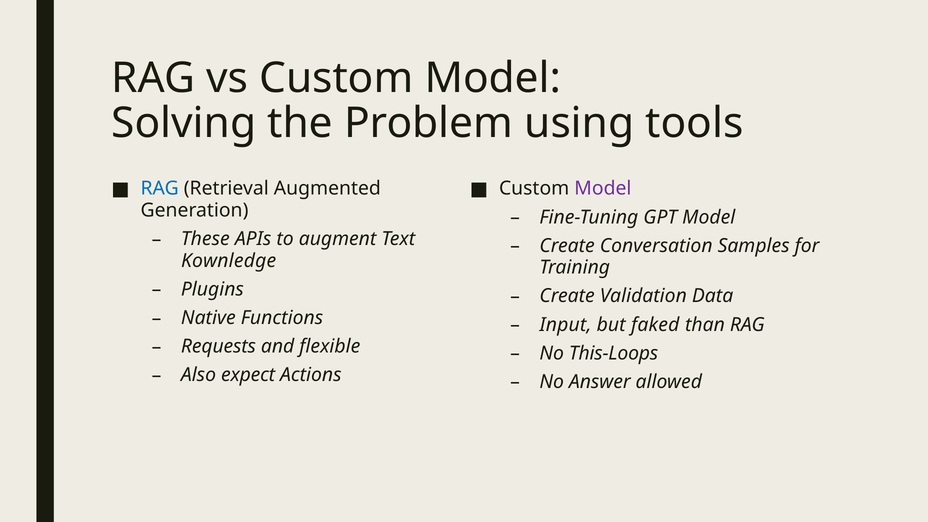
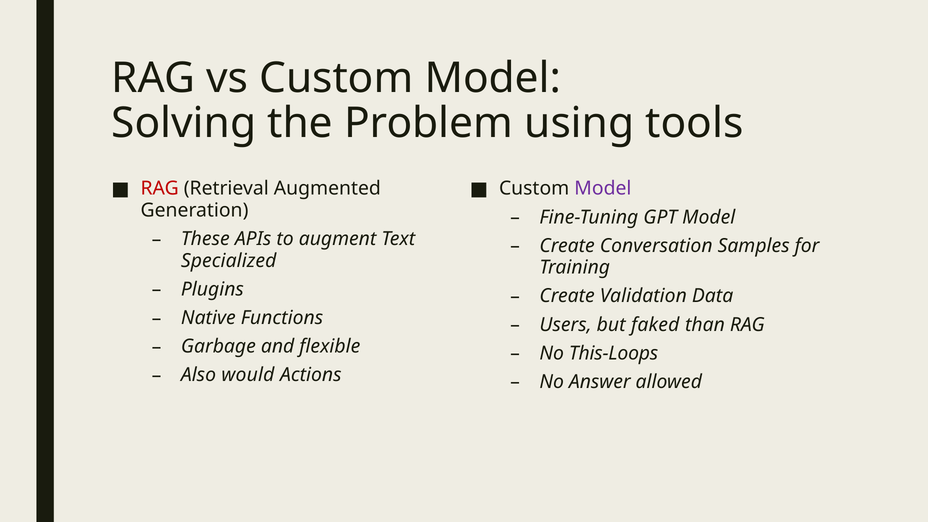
RAG colour: blue -> red (160, 189)
Kownledge: Kownledge -> Specialized (229, 261)
Input: Input -> Users (566, 325)
Requests: Requests -> Garbage (218, 346)
expect: expect -> would (248, 375)
